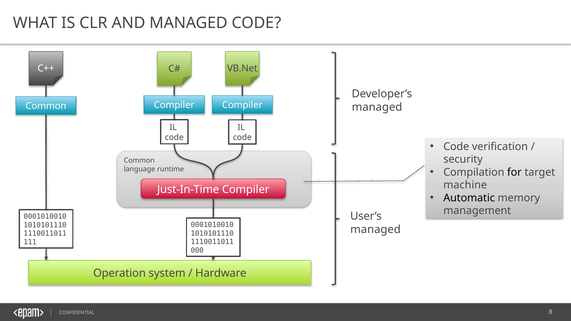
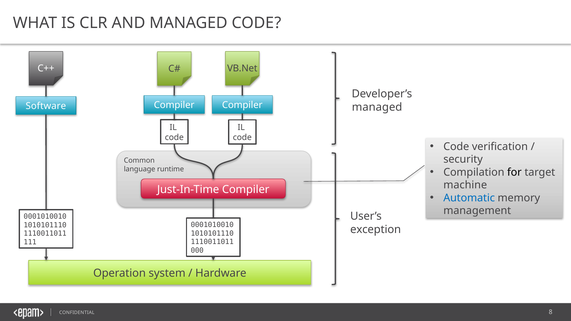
Common: Common -> Software (46, 106)
Automatic colour: black -> blue (469, 198)
managed: managed -> exception (376, 229)
